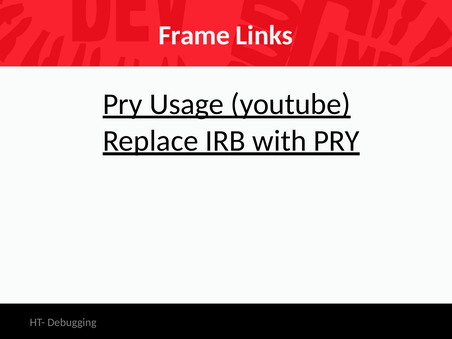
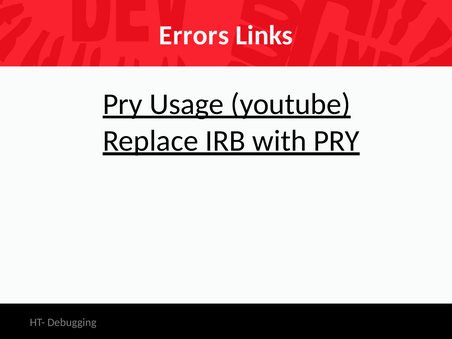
Frame: Frame -> Errors (194, 35)
